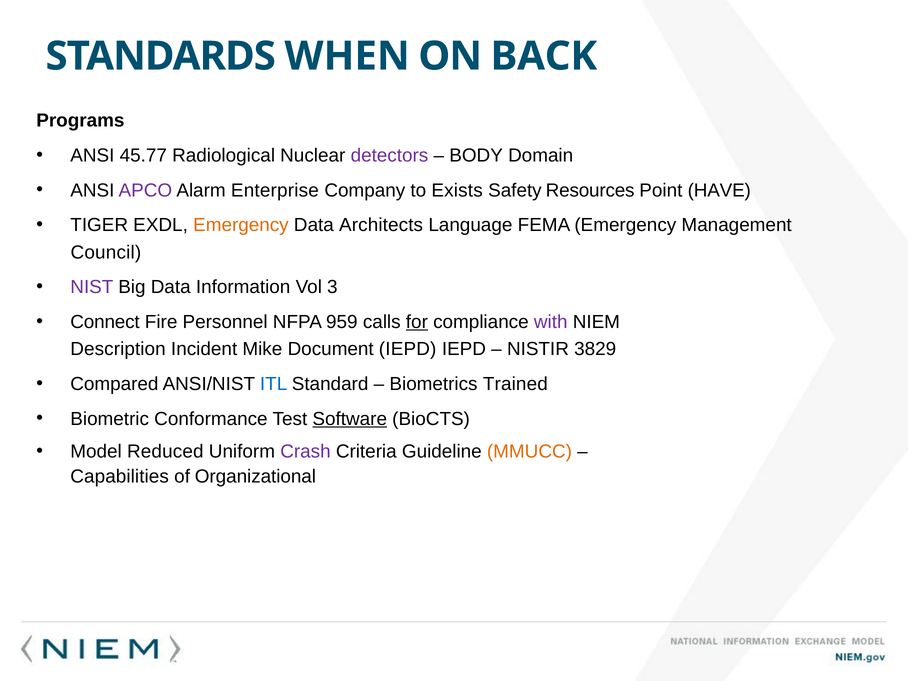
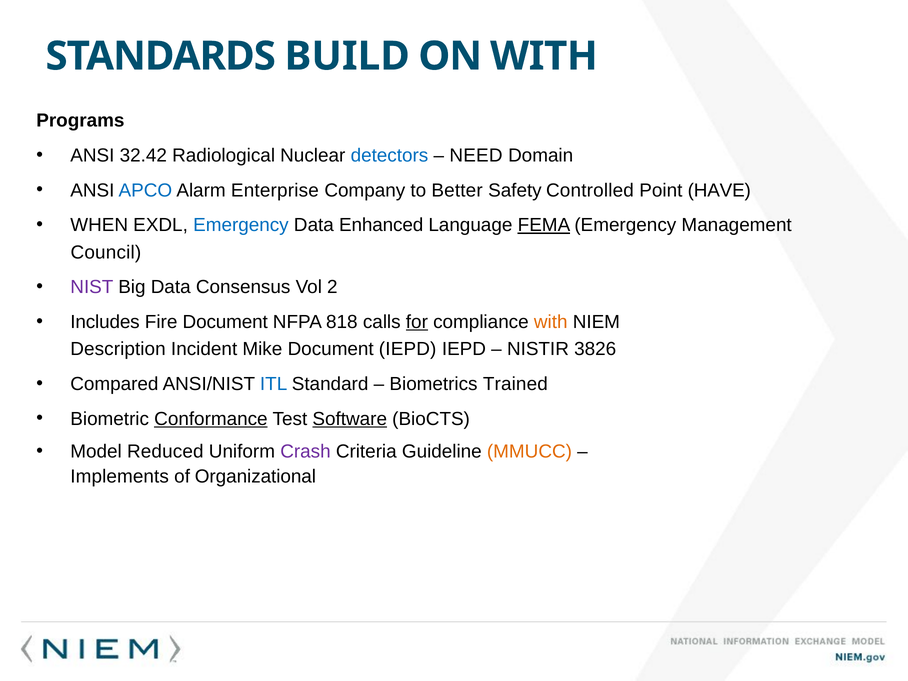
WHEN: WHEN -> BUILD (347, 56)
ON BACK: BACK -> WITH (544, 56)
45.77: 45.77 -> 32.42 (143, 155)
detectors colour: purple -> blue (389, 155)
BODY: BODY -> NEED (476, 155)
APCO colour: purple -> blue (145, 190)
Exists: Exists -> Better (457, 190)
Resources: Resources -> Controlled (590, 190)
TIGER: TIGER -> WHEN (99, 225)
Emergency colour: orange -> blue (241, 225)
Architects: Architects -> Enhanced (381, 225)
FEMA underline: none -> present (544, 225)
Information: Information -> Consensus (243, 287)
3: 3 -> 2 (332, 287)
Connect: Connect -> Includes (105, 322)
Fire Personnel: Personnel -> Document (225, 322)
959: 959 -> 818 (342, 322)
with colour: purple -> orange (551, 322)
3829: 3829 -> 3826 (595, 349)
Conformance underline: none -> present (211, 419)
Capabilities: Capabilities -> Implements (120, 476)
